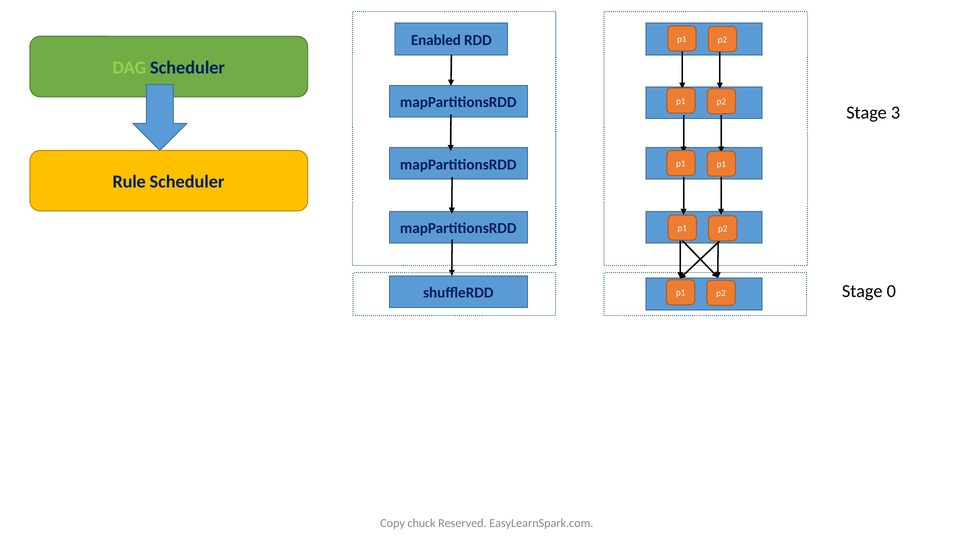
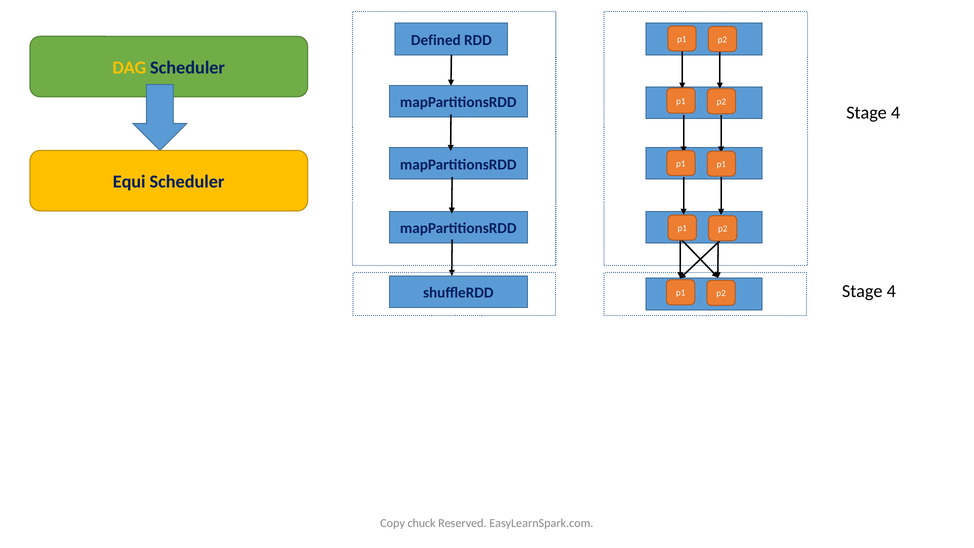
Enabled: Enabled -> Defined (436, 40)
DAG colour: light green -> yellow (129, 68)
3: 3 -> 4 (896, 113)
Rule: Rule -> Equi (129, 182)
0: 0 -> 4 (891, 291)
